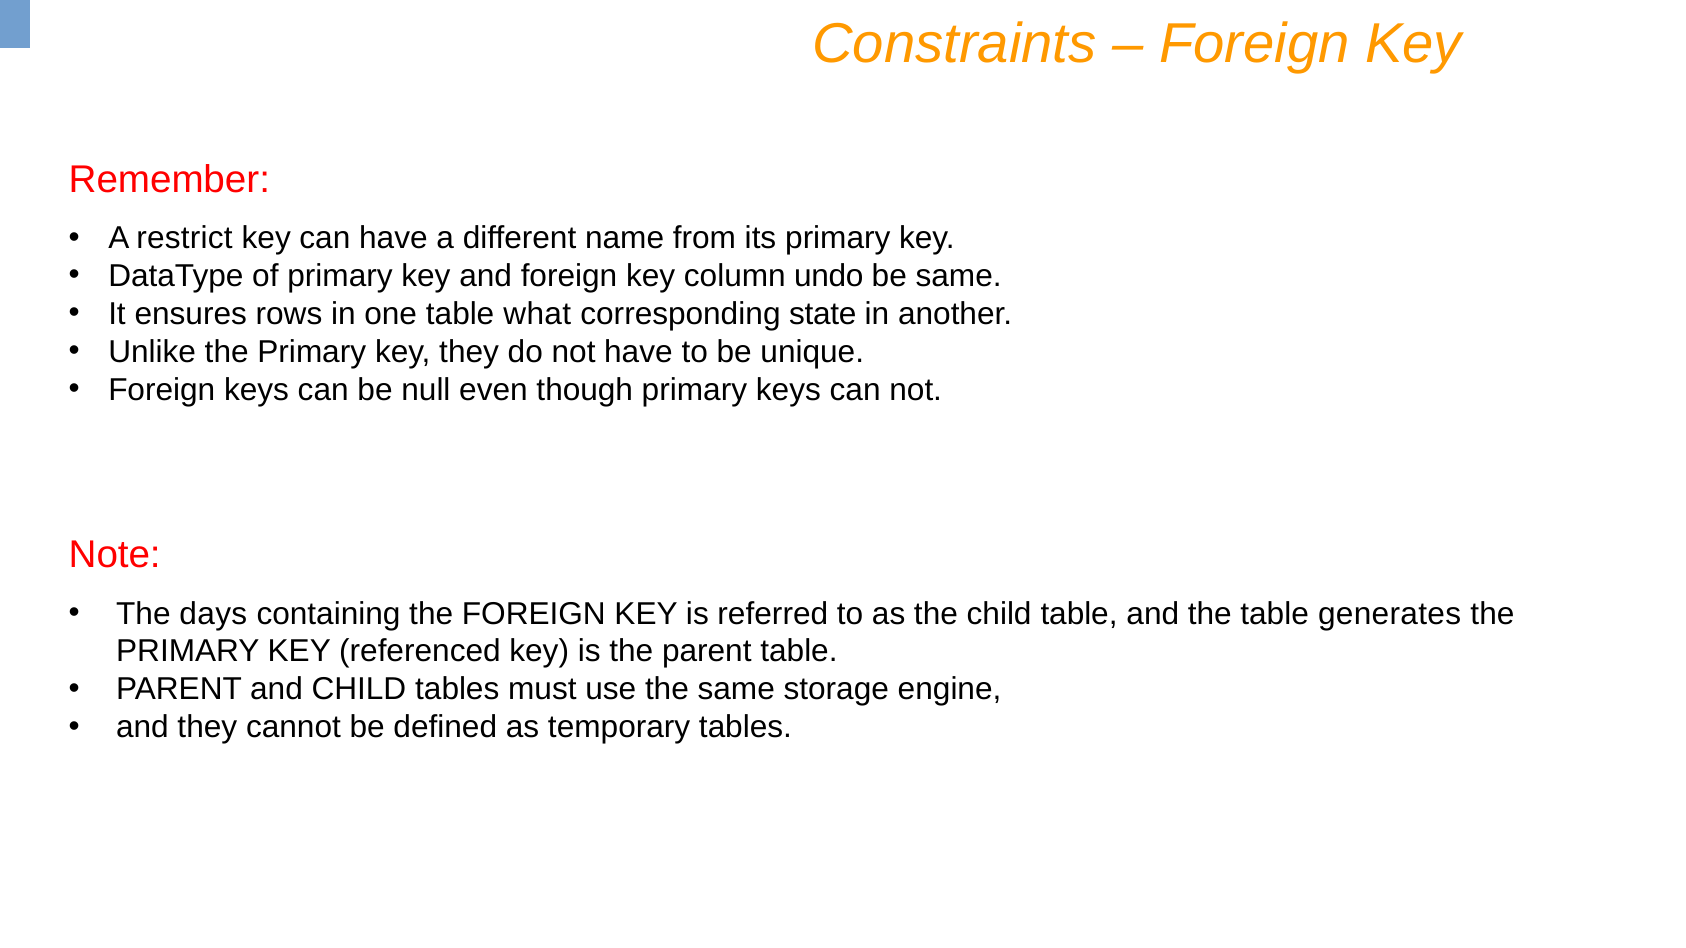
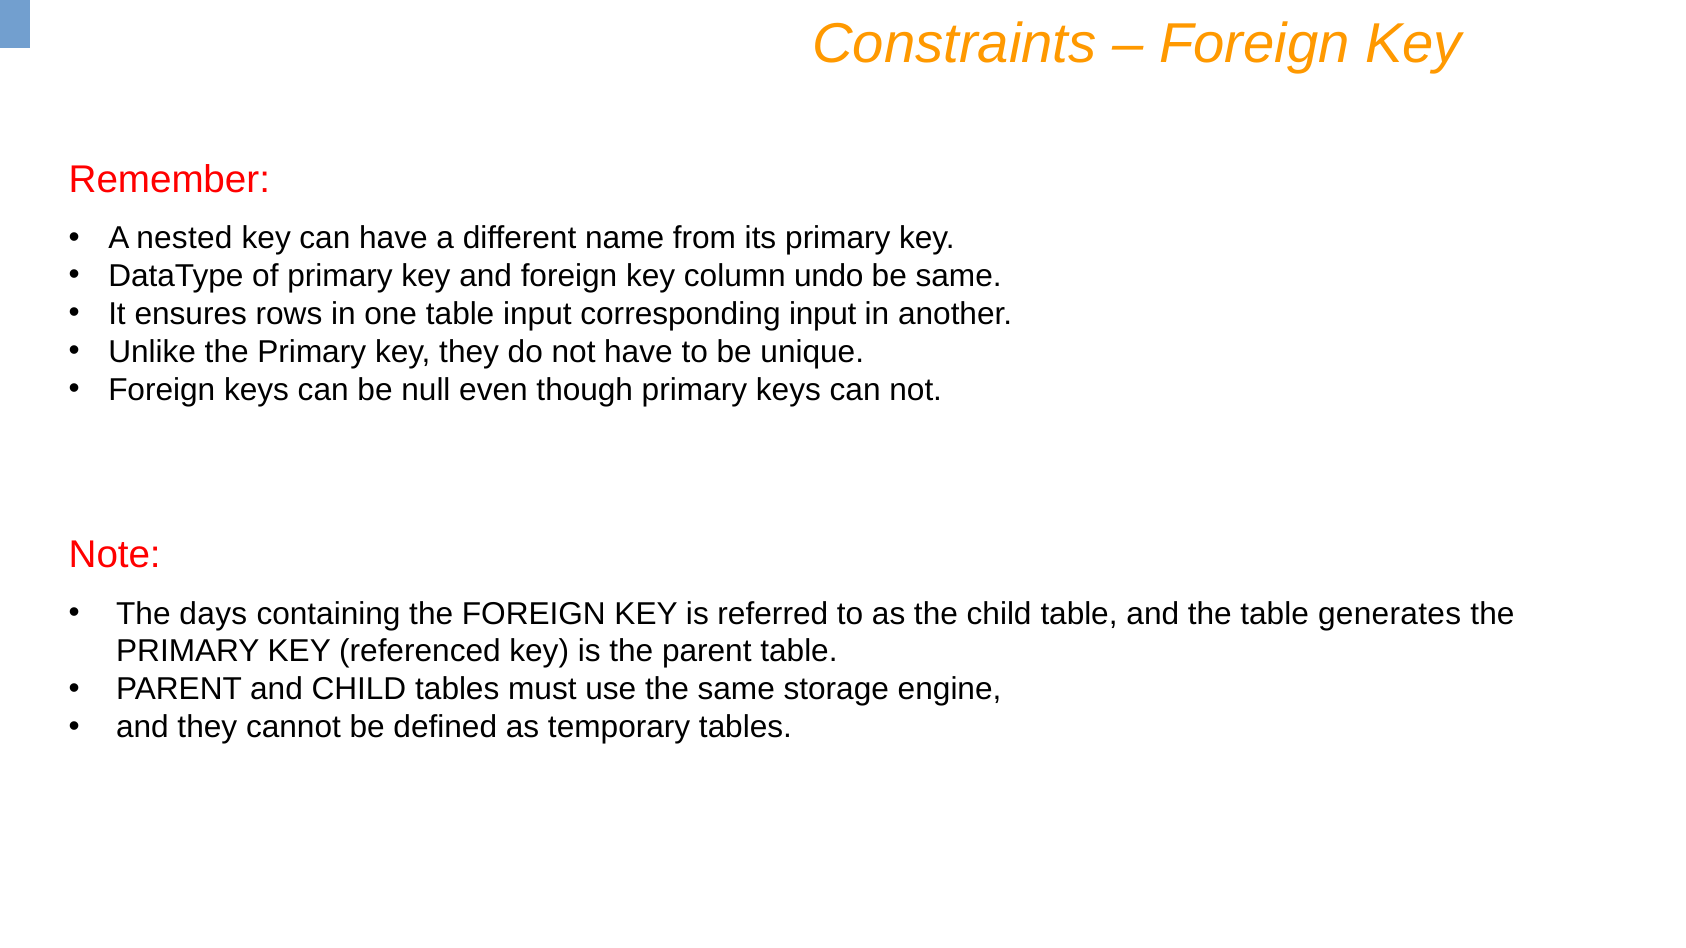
restrict: restrict -> nested (184, 238)
table what: what -> input (537, 314)
corresponding state: state -> input (823, 314)
